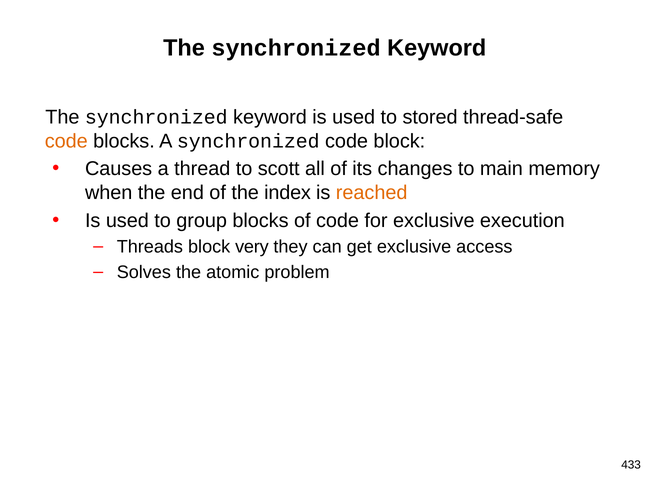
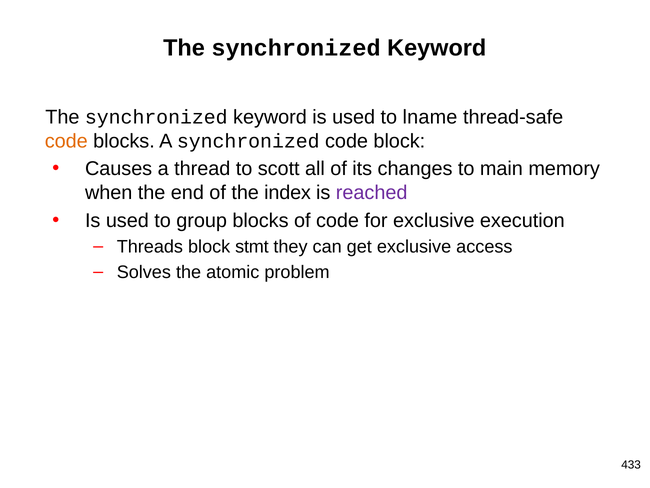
stored: stored -> lname (430, 117)
reached colour: orange -> purple (372, 193)
very: very -> stmt (252, 247)
